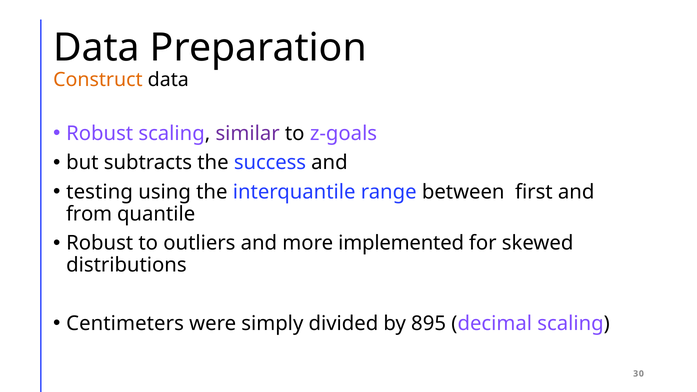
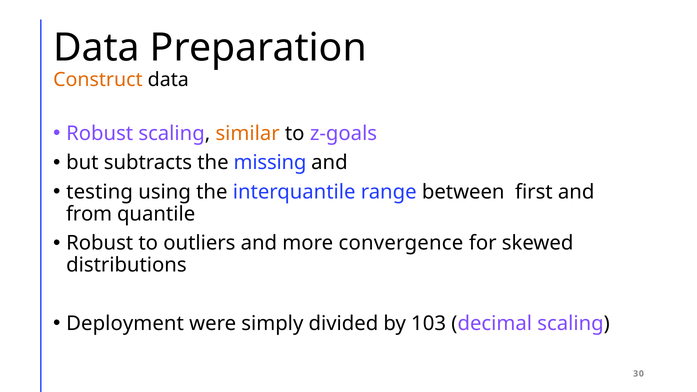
similar colour: purple -> orange (248, 134)
success: success -> missing (270, 163)
implemented: implemented -> convergence (401, 243)
Centimeters: Centimeters -> Deployment (125, 324)
895: 895 -> 103 (429, 324)
